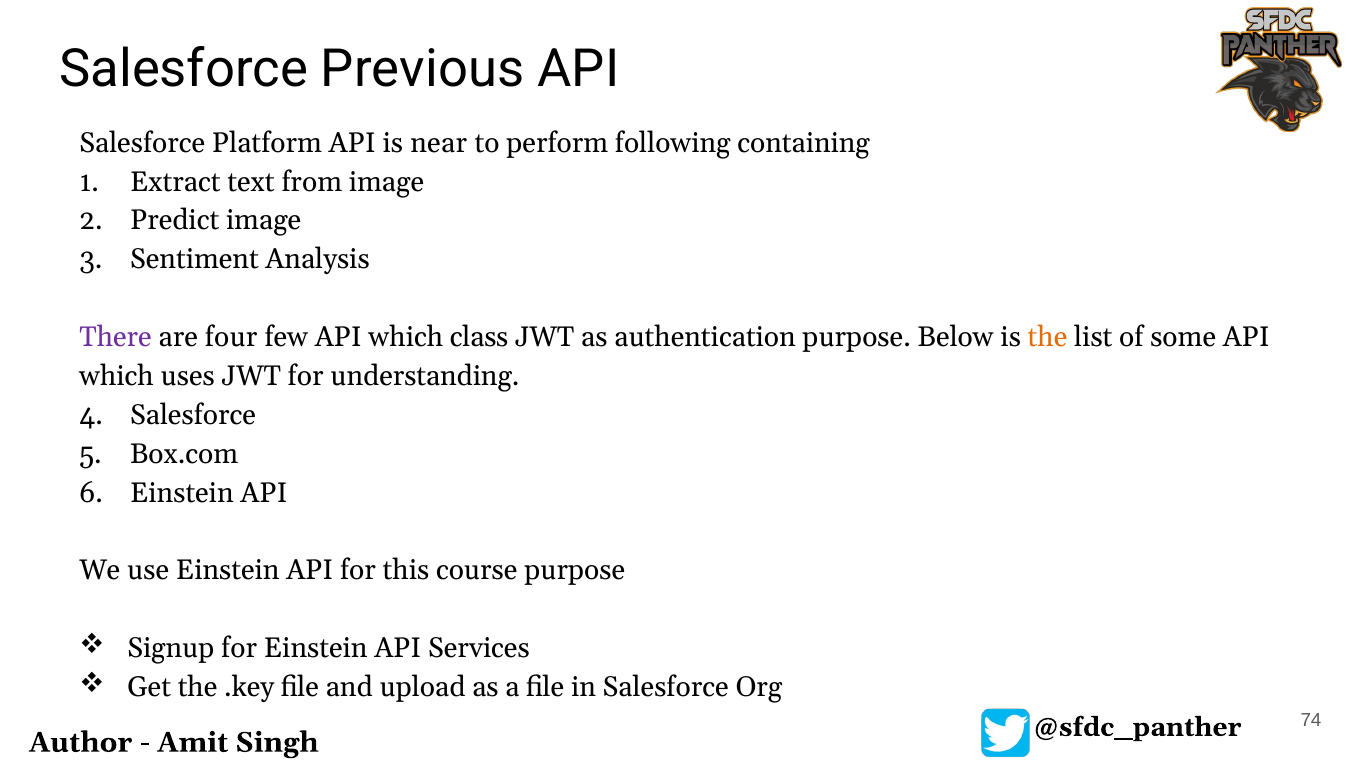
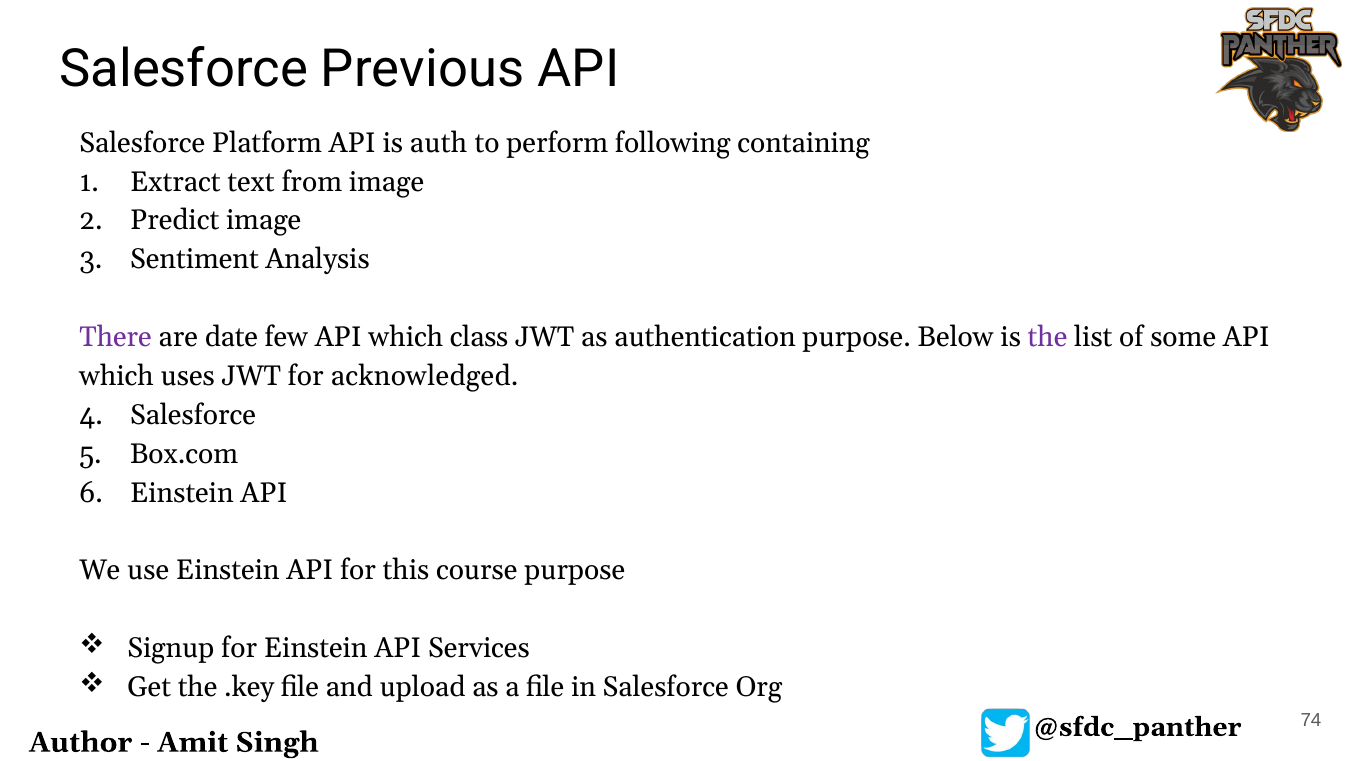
near: near -> auth (439, 143)
four: four -> date (231, 337)
the colour: orange -> purple (1048, 337)
understanding: understanding -> acknowledged (425, 376)
